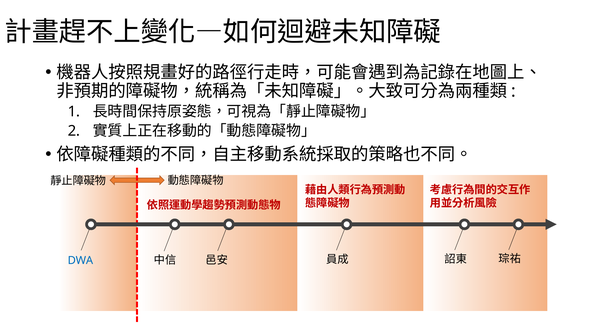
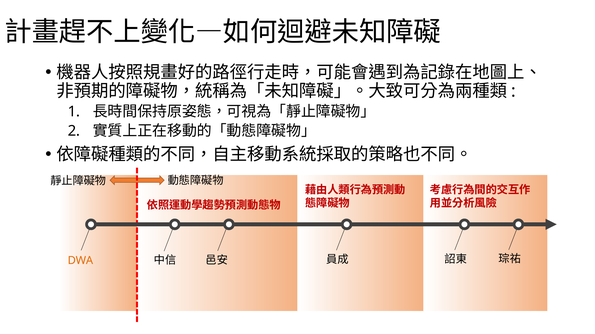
DWA colour: blue -> orange (80, 261)
